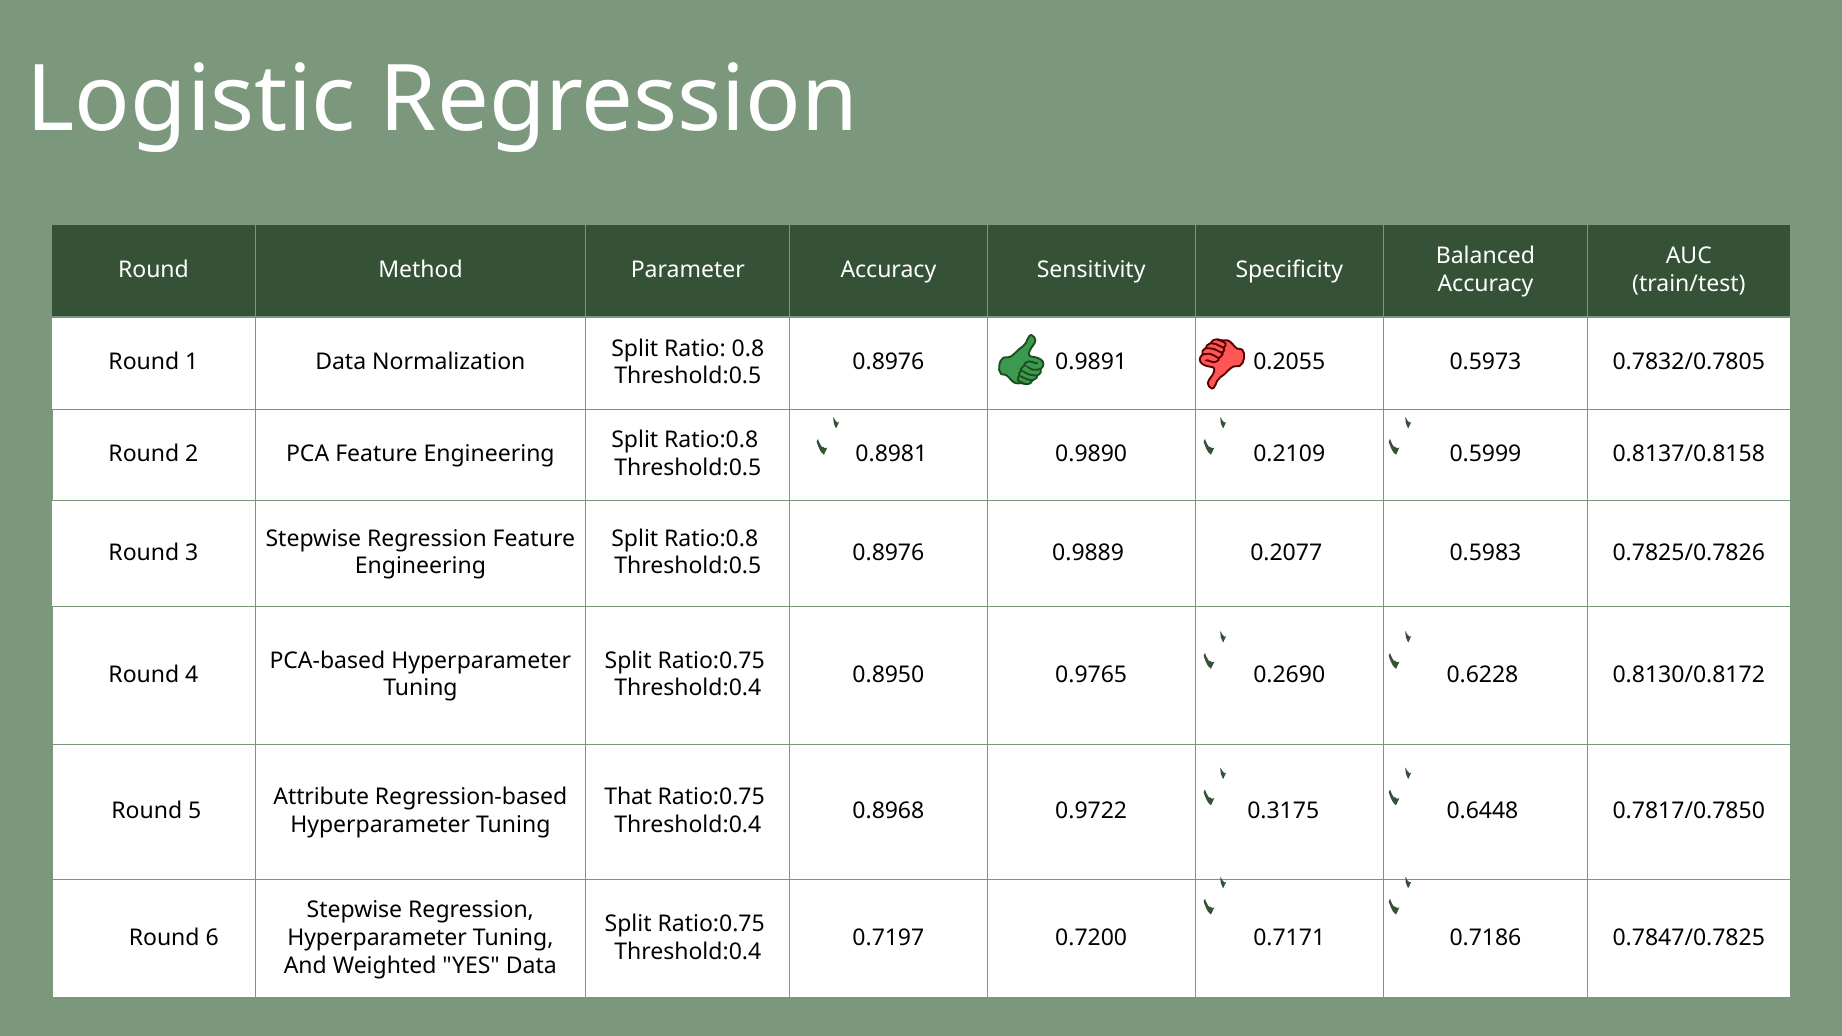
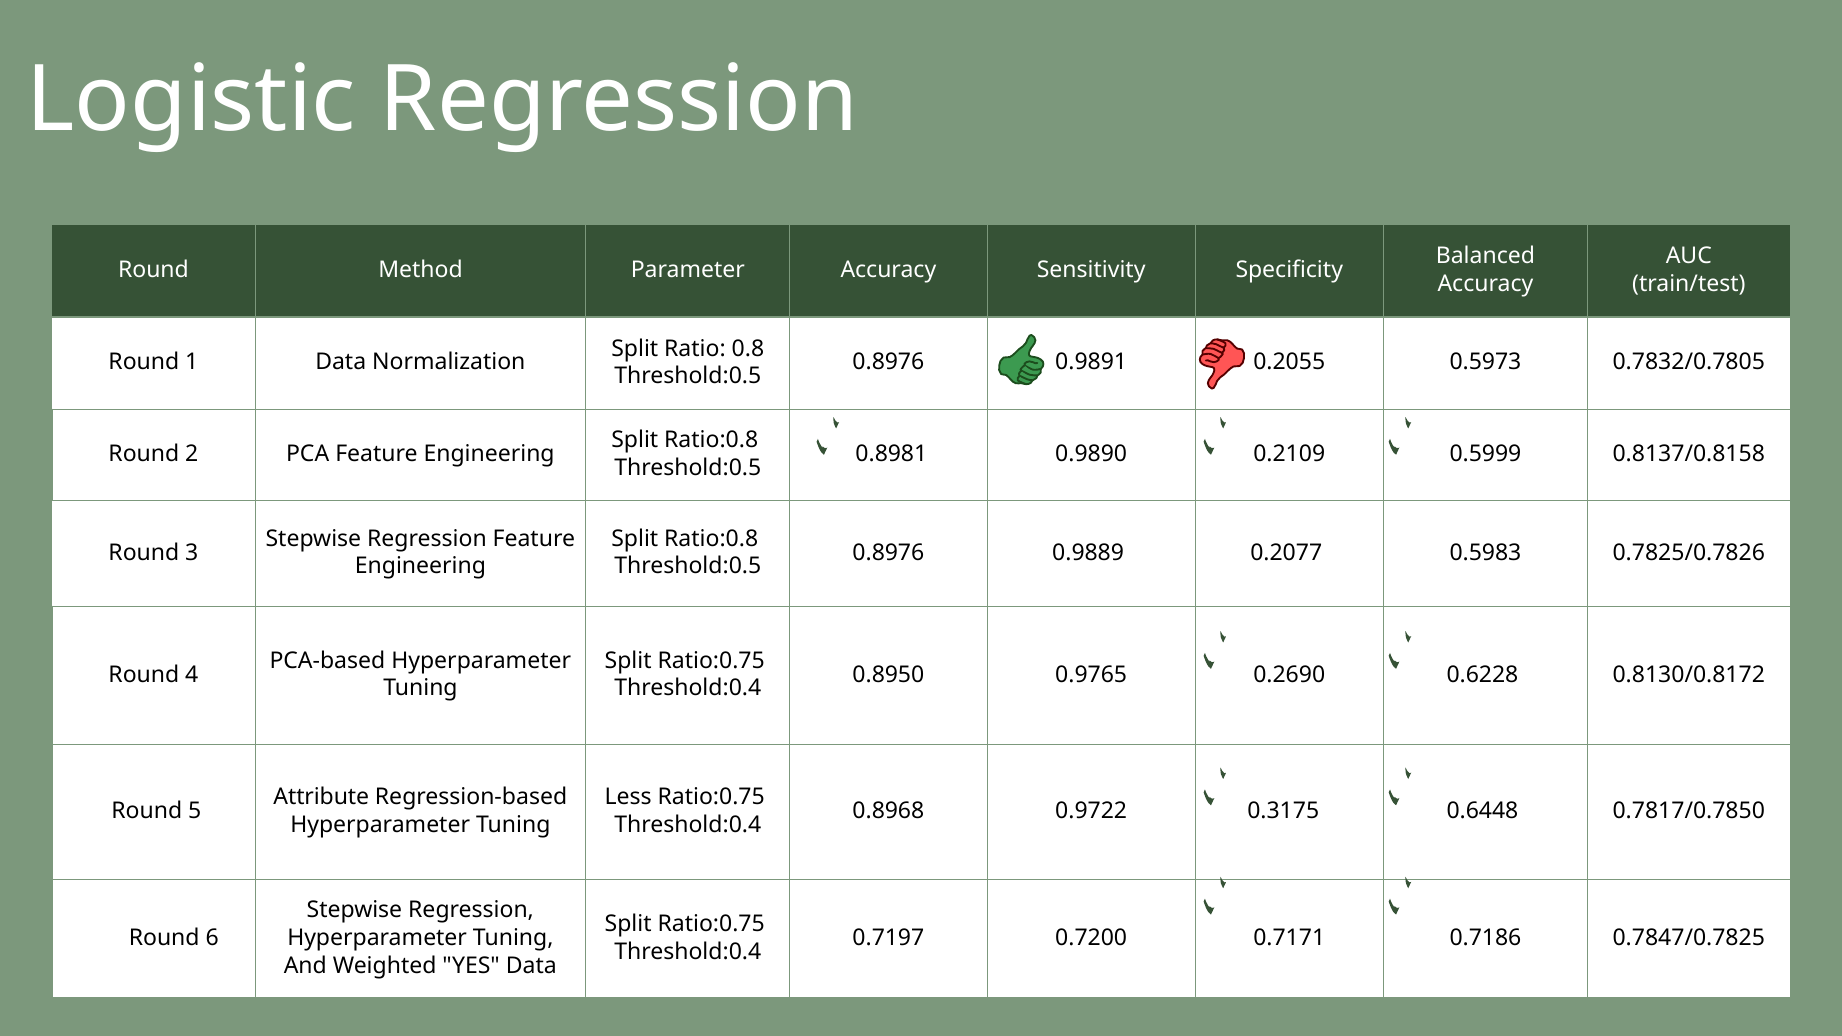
That: That -> Less (628, 797)
